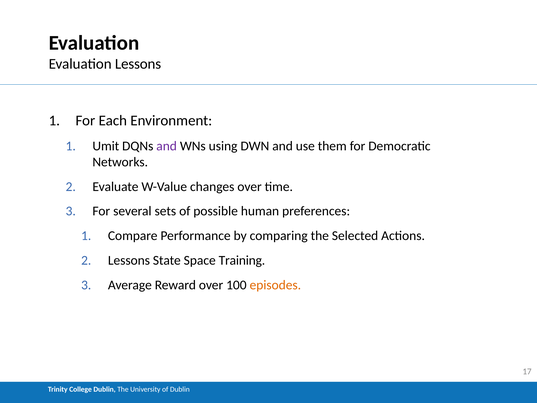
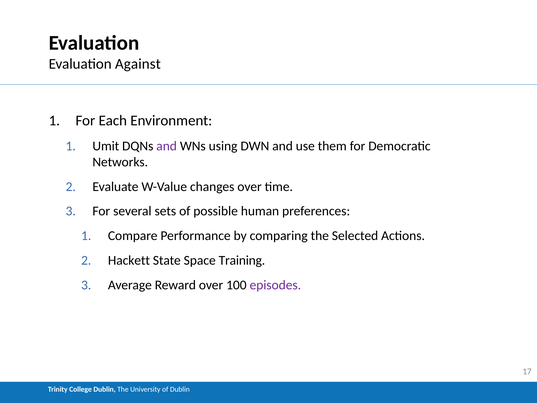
Evaluation Lessons: Lessons -> Against (138, 64)
Lessons: Lessons -> Hackett (129, 260)
episodes colour: orange -> purple (275, 285)
